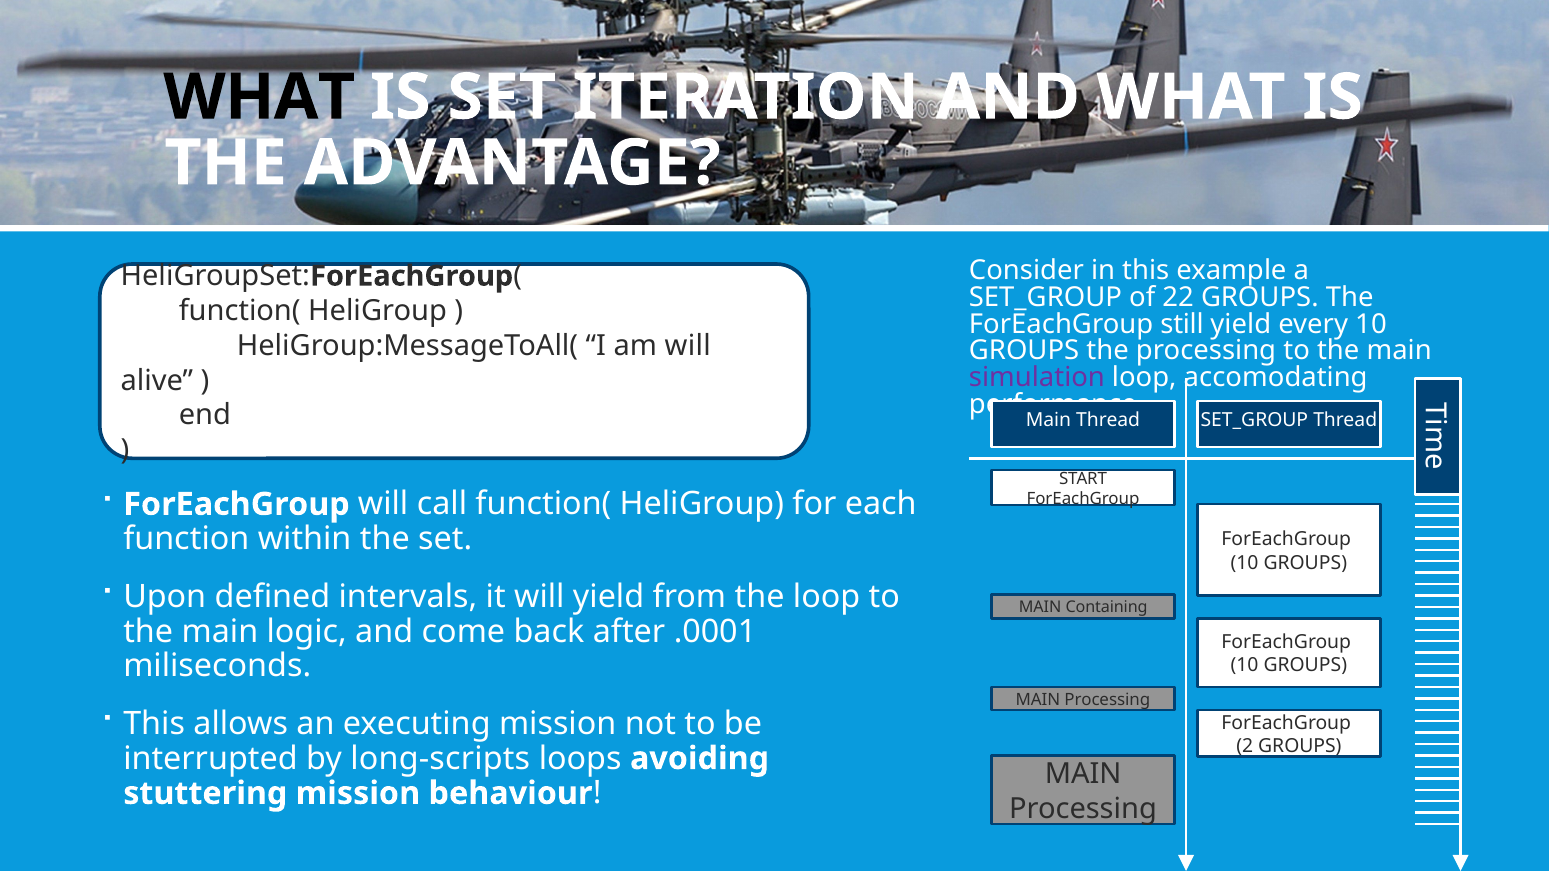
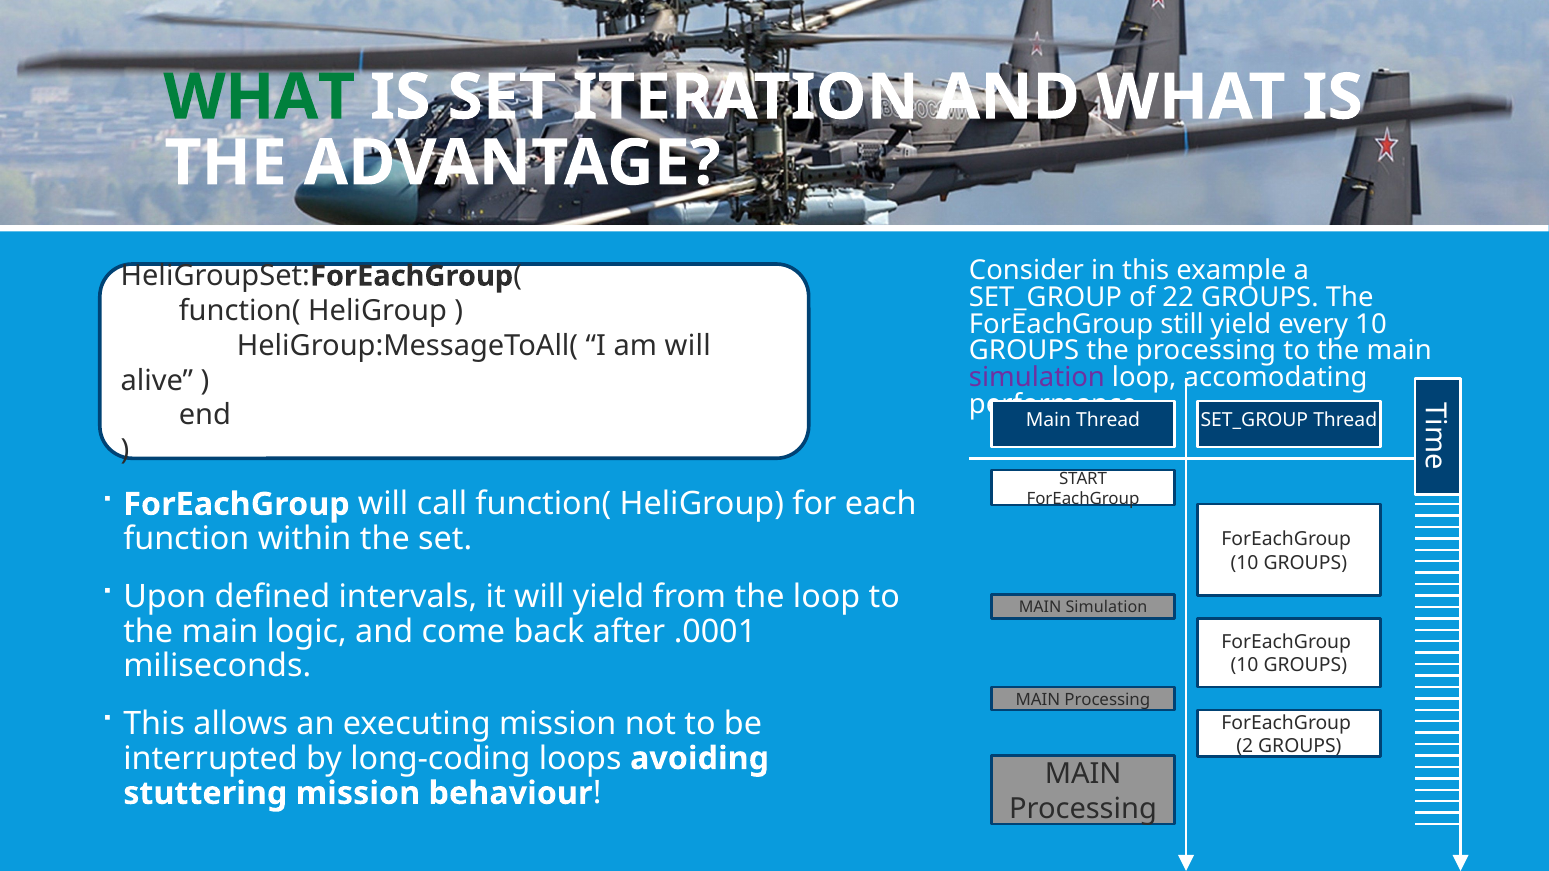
WHAT colour: black -> green (259, 97)
Containing: Containing -> Simulation (1106, 608)
long-scripts: long-scripts -> long-coding (440, 759)
